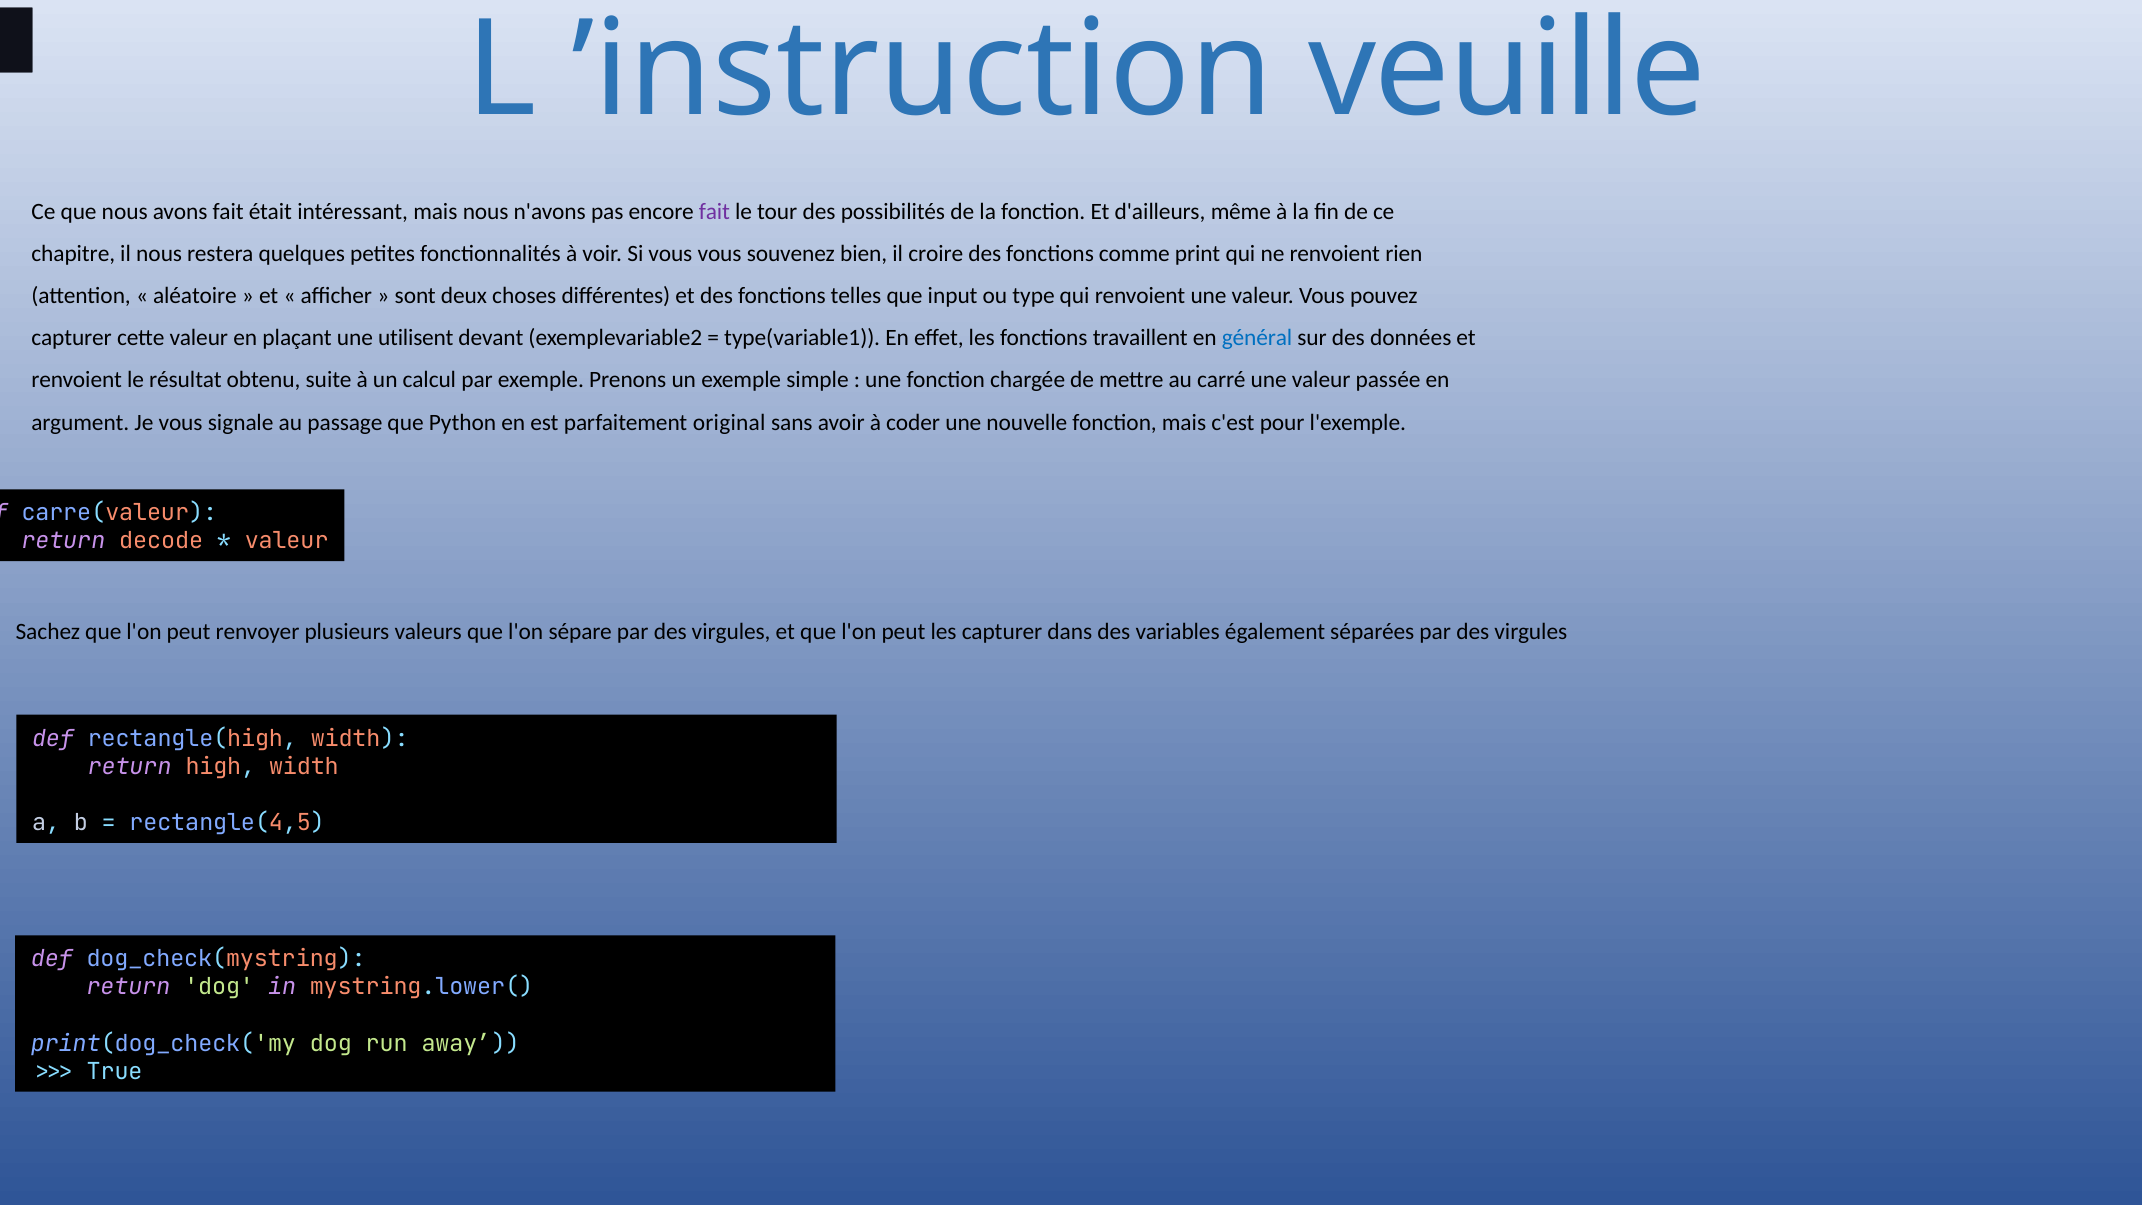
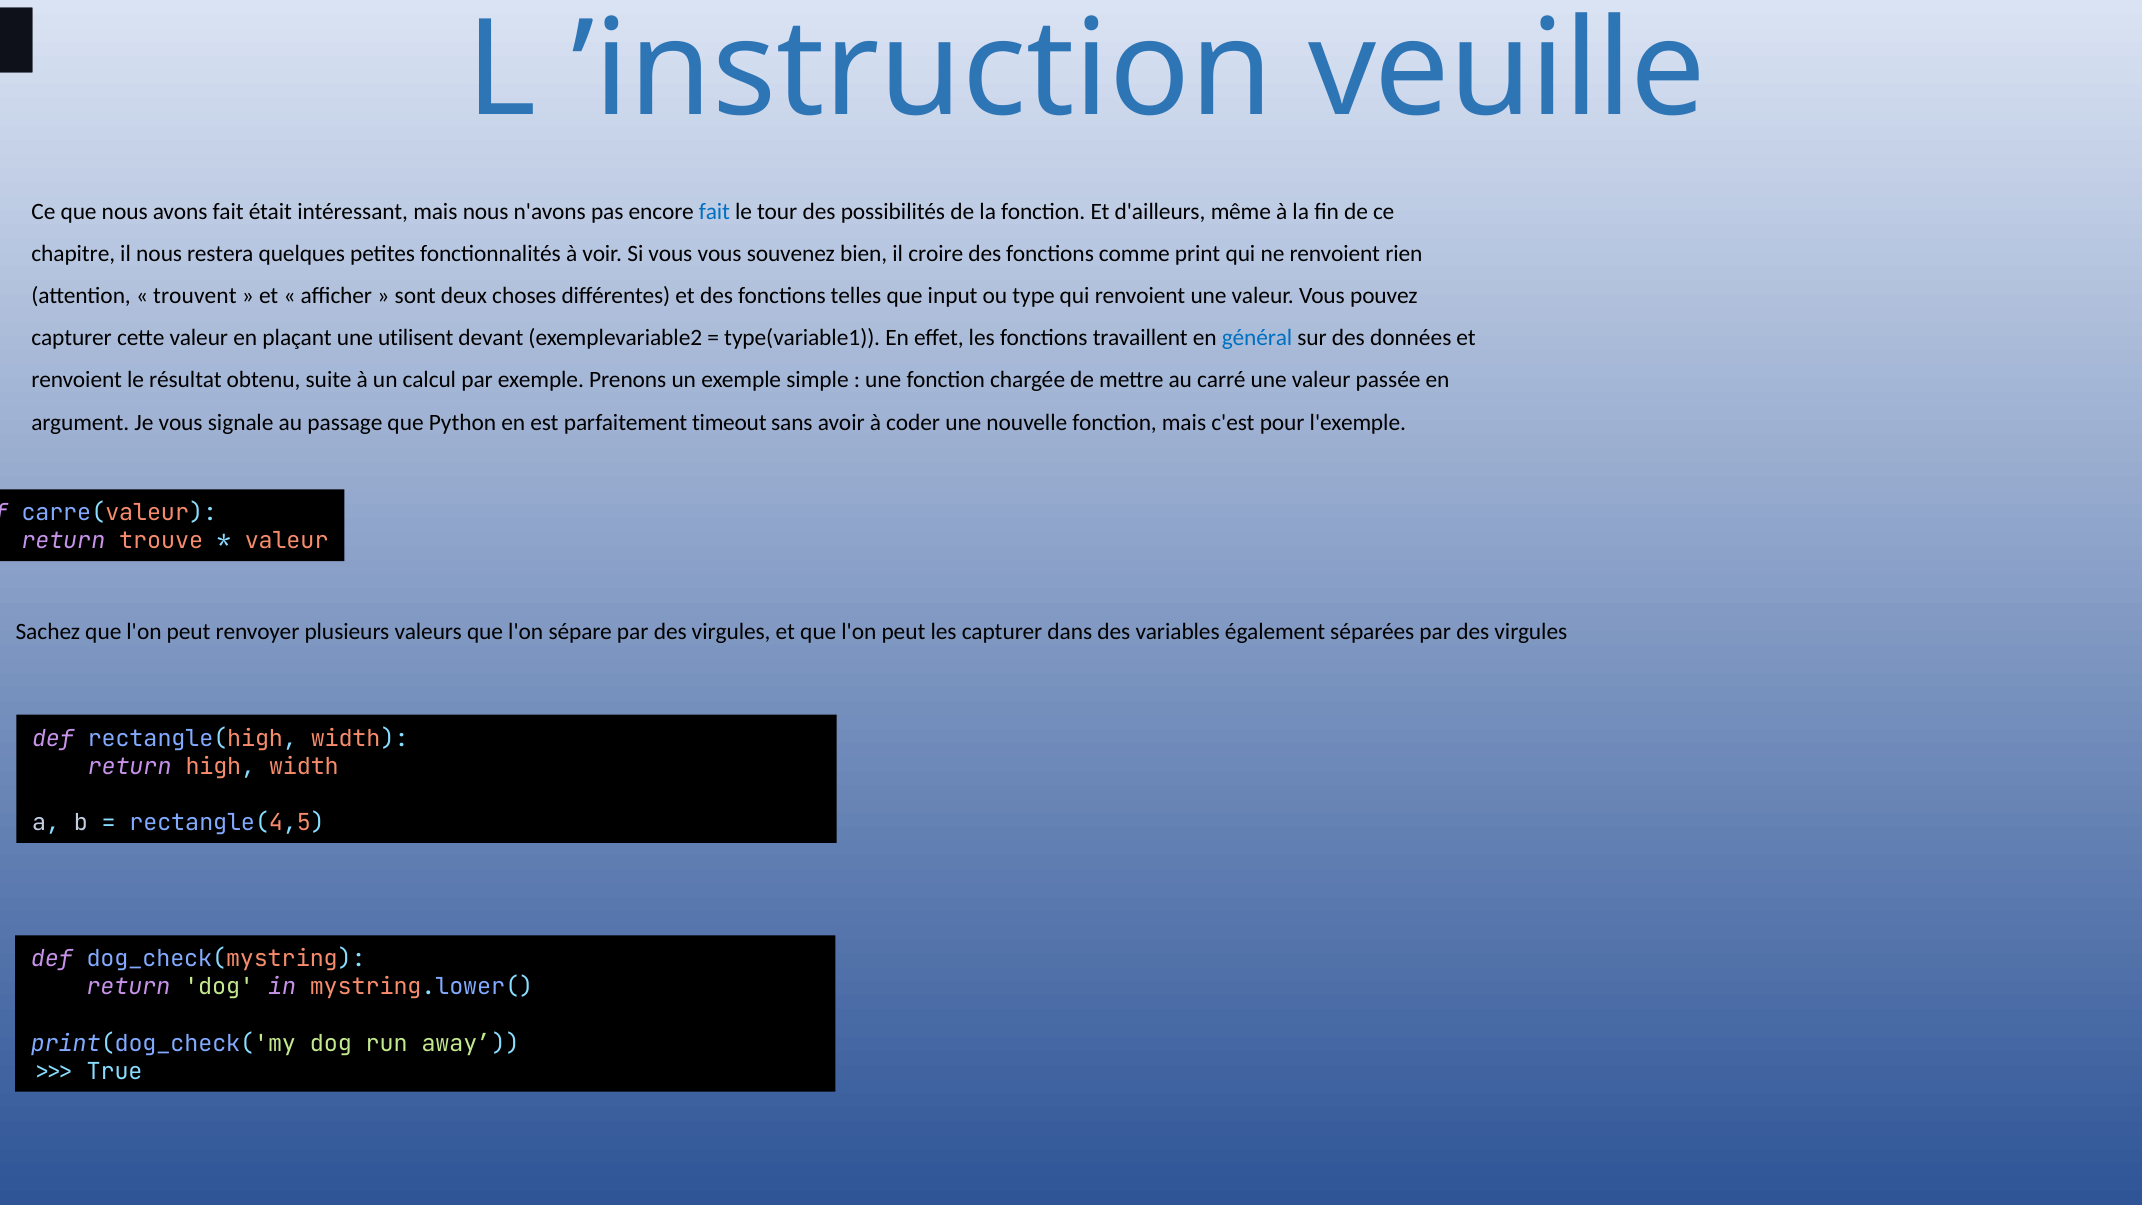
fait colour: purple -> blue (714, 212)
aléatoire: aléatoire -> trouvent (195, 296)
original: original -> timeout (729, 422)
decode: decode -> trouve (161, 541)
